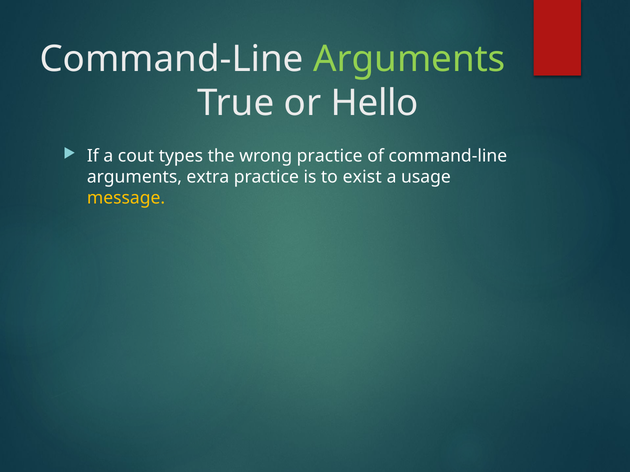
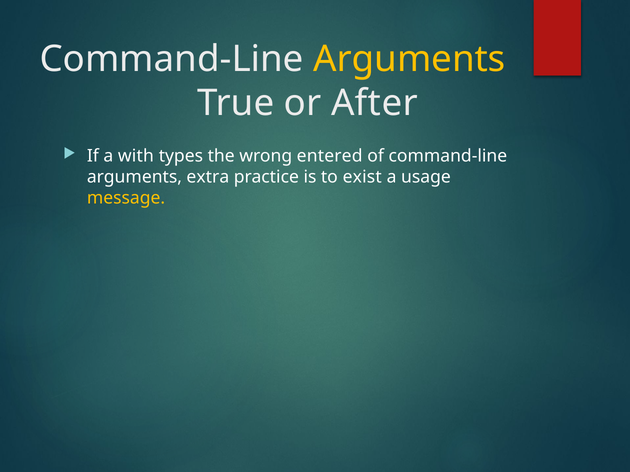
Arguments colour: light green -> yellow (409, 59)
Hello: Hello -> After (374, 103)
cout: cout -> with (136, 156)
wrong practice: practice -> entered (330, 156)
